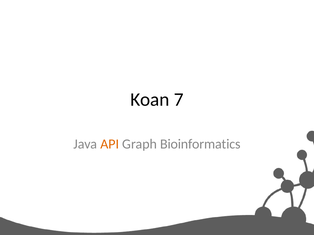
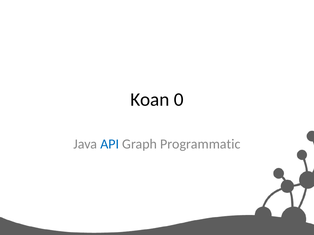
7: 7 -> 0 (179, 100)
API colour: orange -> blue (110, 144)
Bioinformatics: Bioinformatics -> Programmatic (200, 144)
